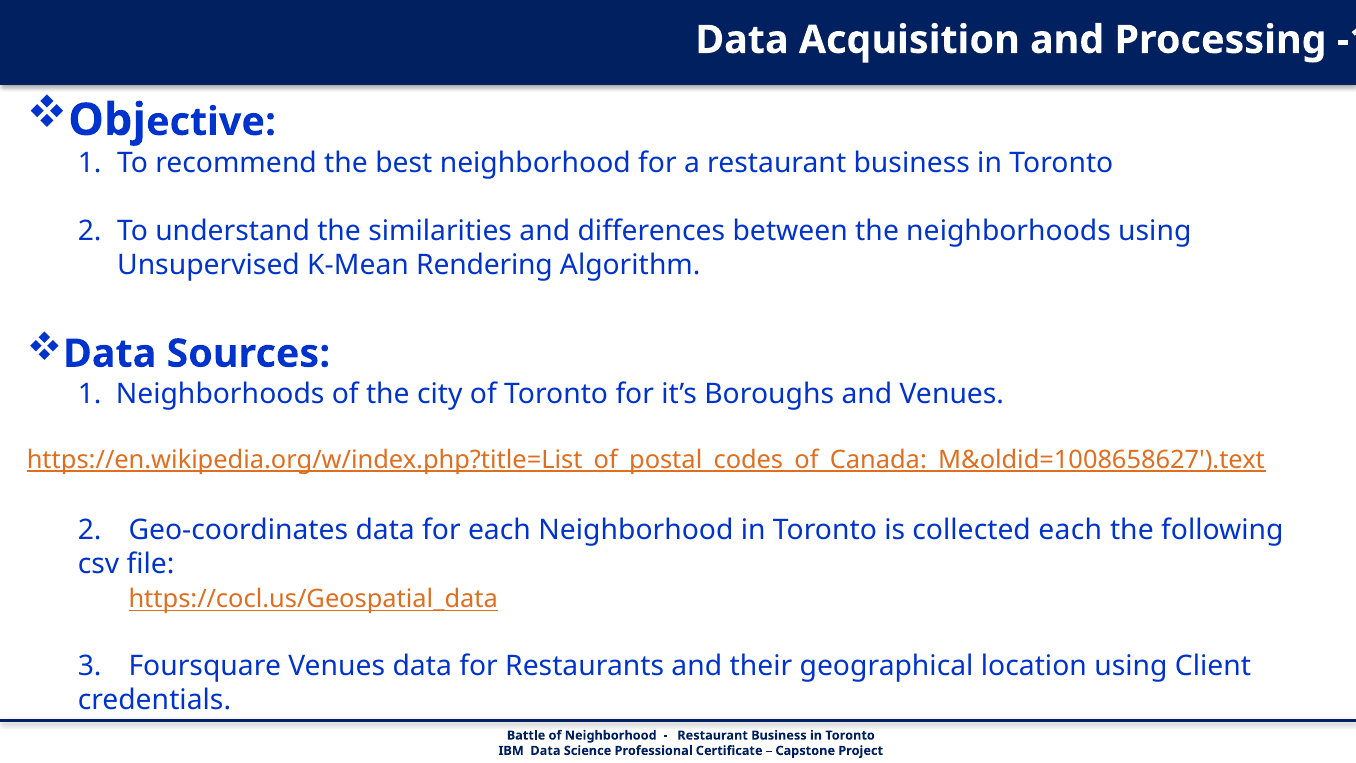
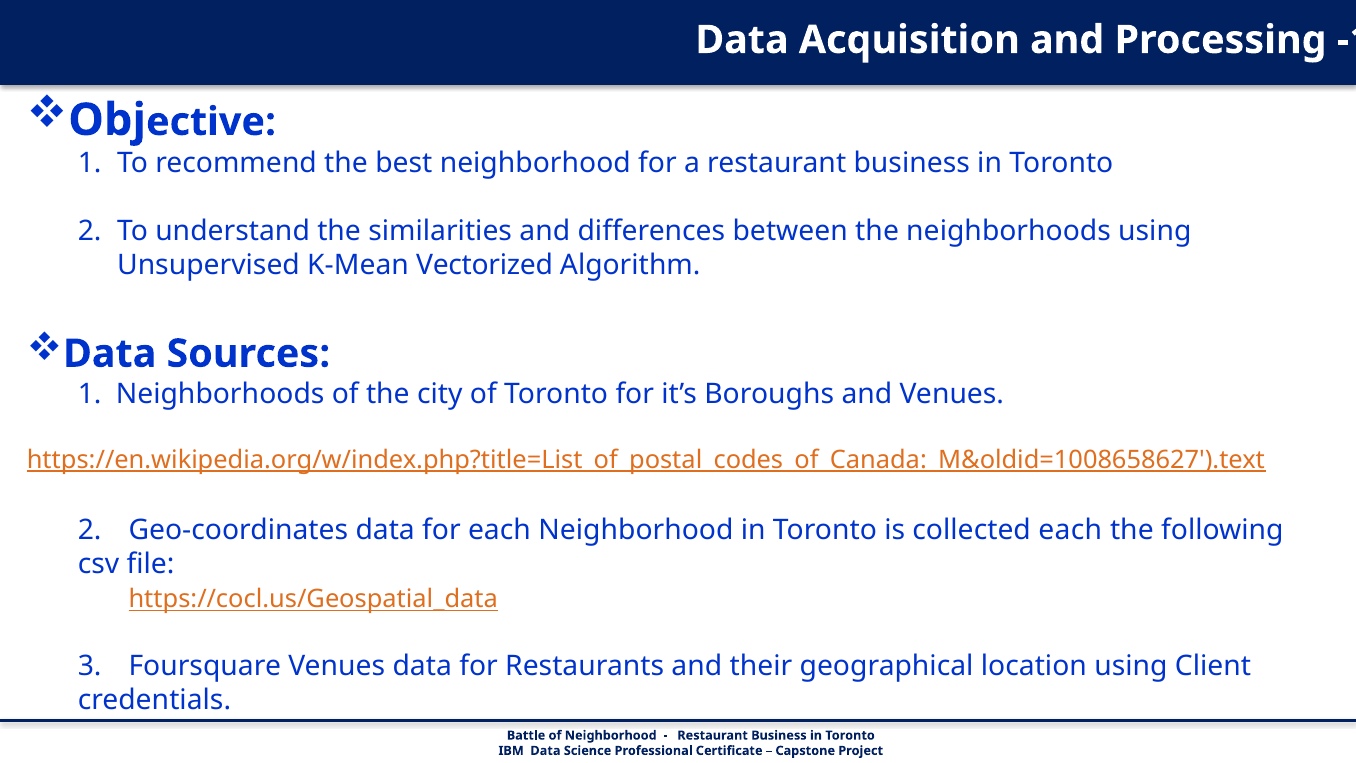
Rendering: Rendering -> Vectorized (485, 265)
